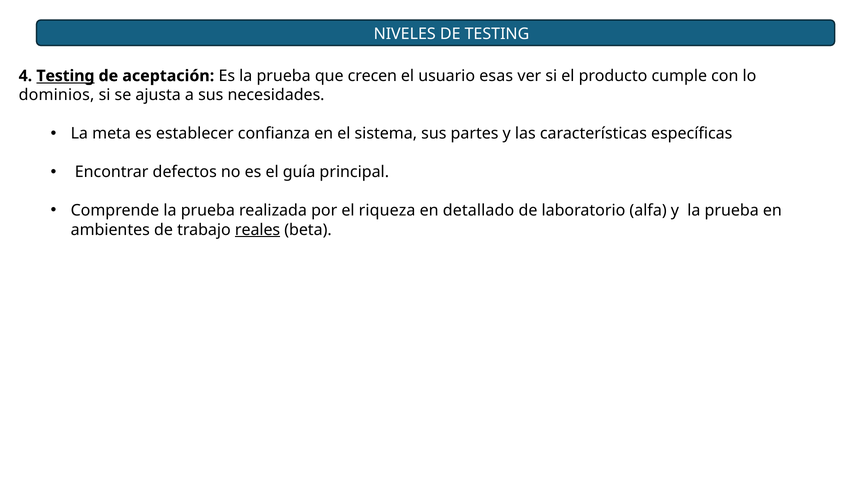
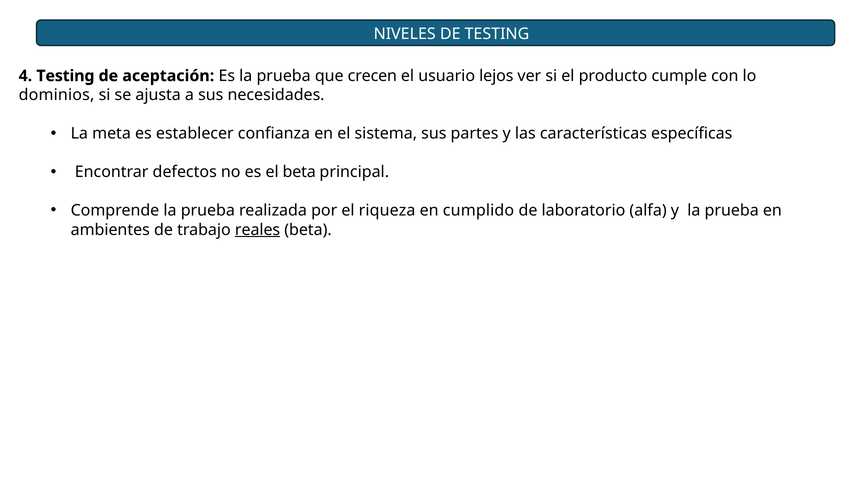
Testing underline: present -> none (65, 76)
esas: esas -> lejos (496, 76)
el guía: guía -> beta (299, 172)
detallado: detallado -> cumplido (479, 210)
